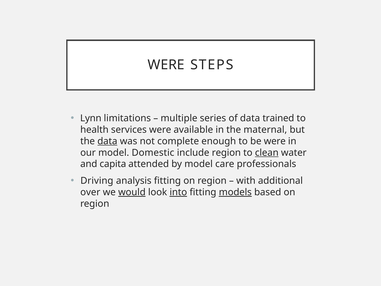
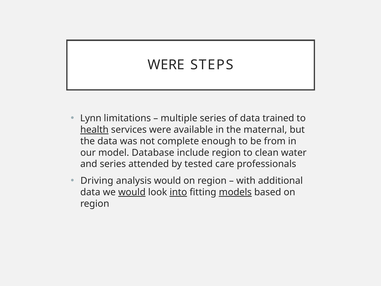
health underline: none -> present (94, 130)
data underline: present -> none (107, 141)
be were: were -> from (275, 141)
Domestic: Domestic -> Database (153, 152)
clean underline: present -> none (267, 152)
and capita: capita -> series (113, 164)
by model: model -> tested (199, 164)
analysis fitting: fitting -> would (167, 181)
over: over -> data (90, 192)
